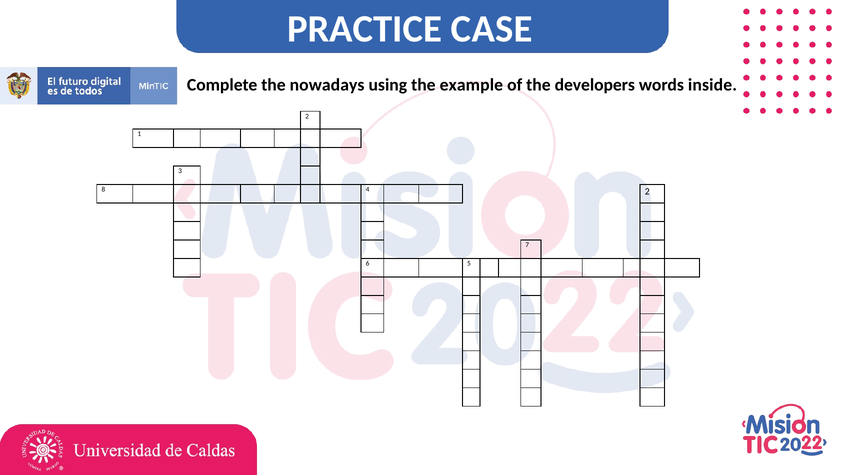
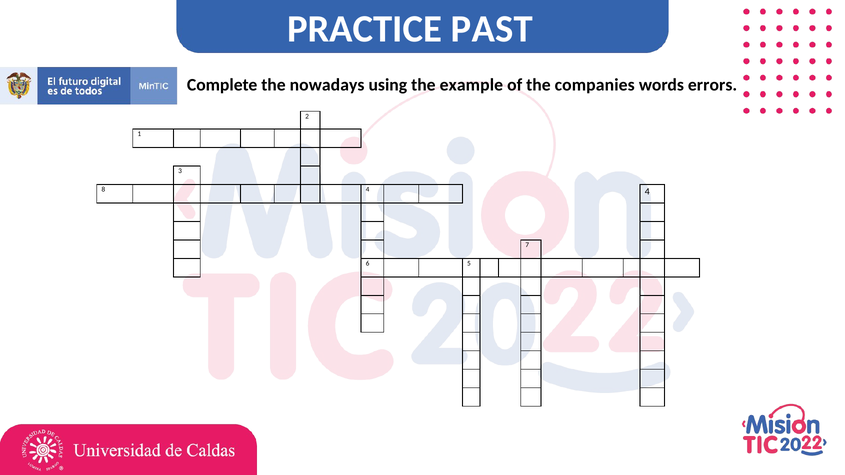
CASE: CASE -> PAST (492, 29)
developers: developers -> companies (595, 85)
inside: inside -> errors (713, 85)
4 2: 2 -> 4 (647, 192)
